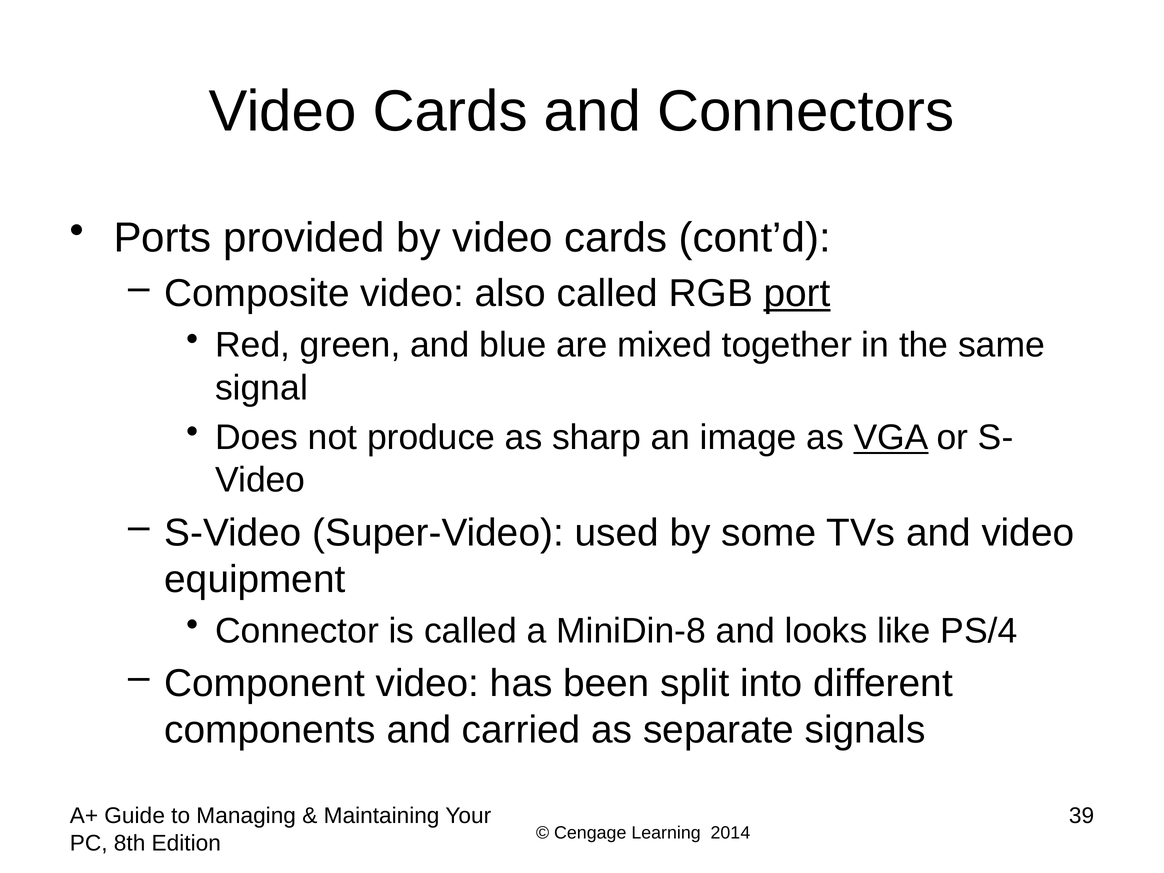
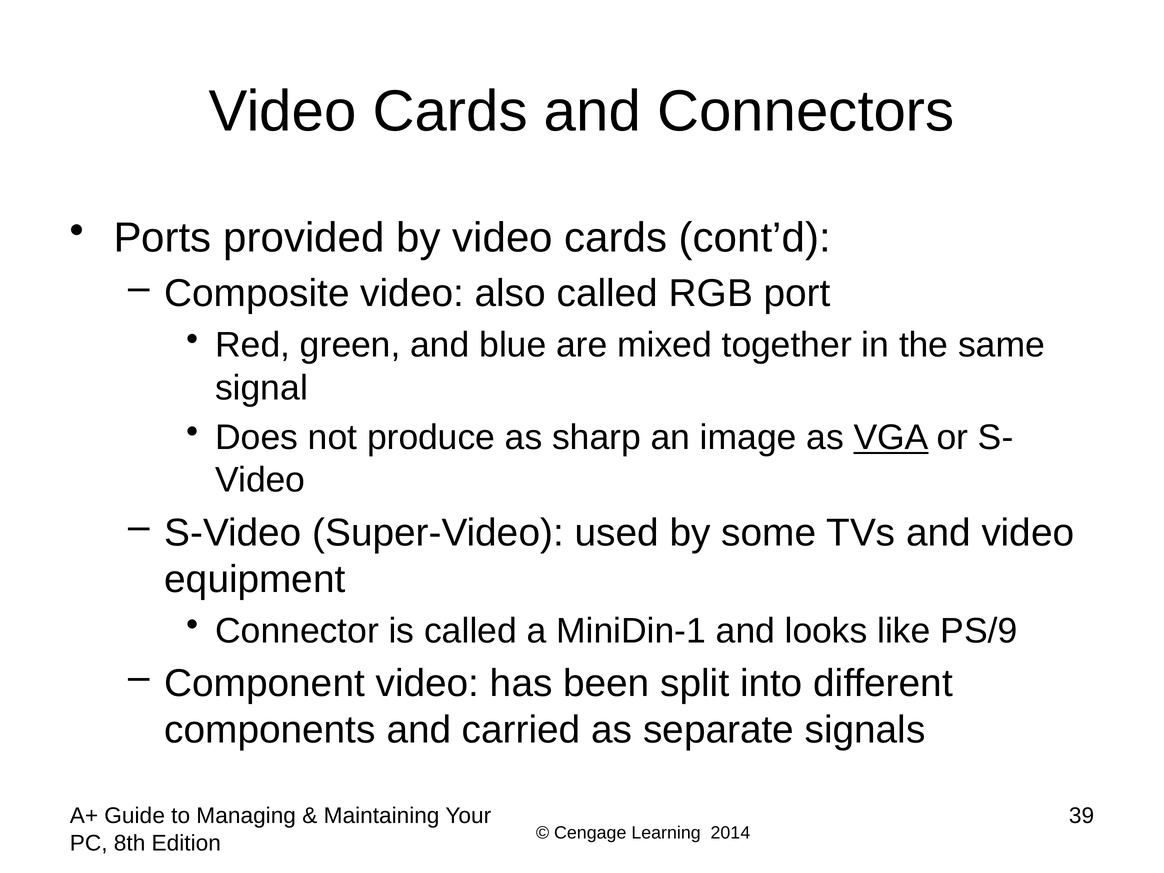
port underline: present -> none (797, 294)
MiniDin-8: MiniDin-8 -> MiniDin-1 (631, 631)
PS/4: PS/4 -> PS/9 (979, 631)
